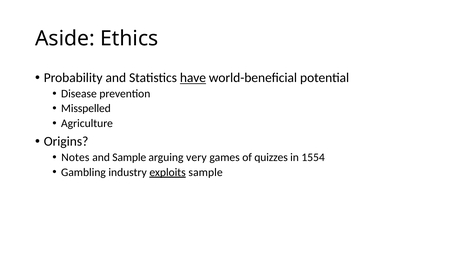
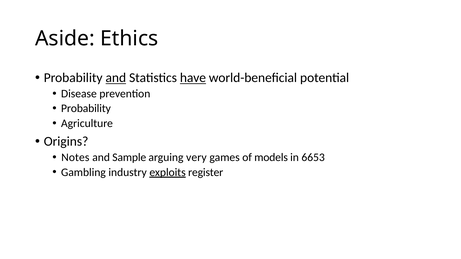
and underline: none -> present (116, 78)
Misspelled: Misspelled -> Probability (86, 109)
quizzes: quizzes -> models (271, 158)
1554: 1554 -> 6653 (313, 158)
exploits sample: sample -> register (206, 172)
